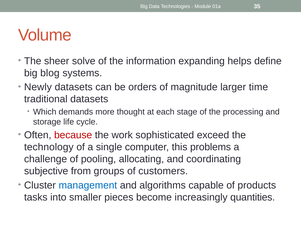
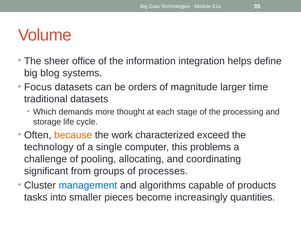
solve: solve -> office (84, 61)
expanding: expanding -> integration (202, 61)
Newly: Newly -> Focus (38, 87)
because colour: red -> orange (73, 135)
sophisticated: sophisticated -> characterized (165, 135)
subjective: subjective -> significant (46, 171)
customers: customers -> processes (163, 171)
